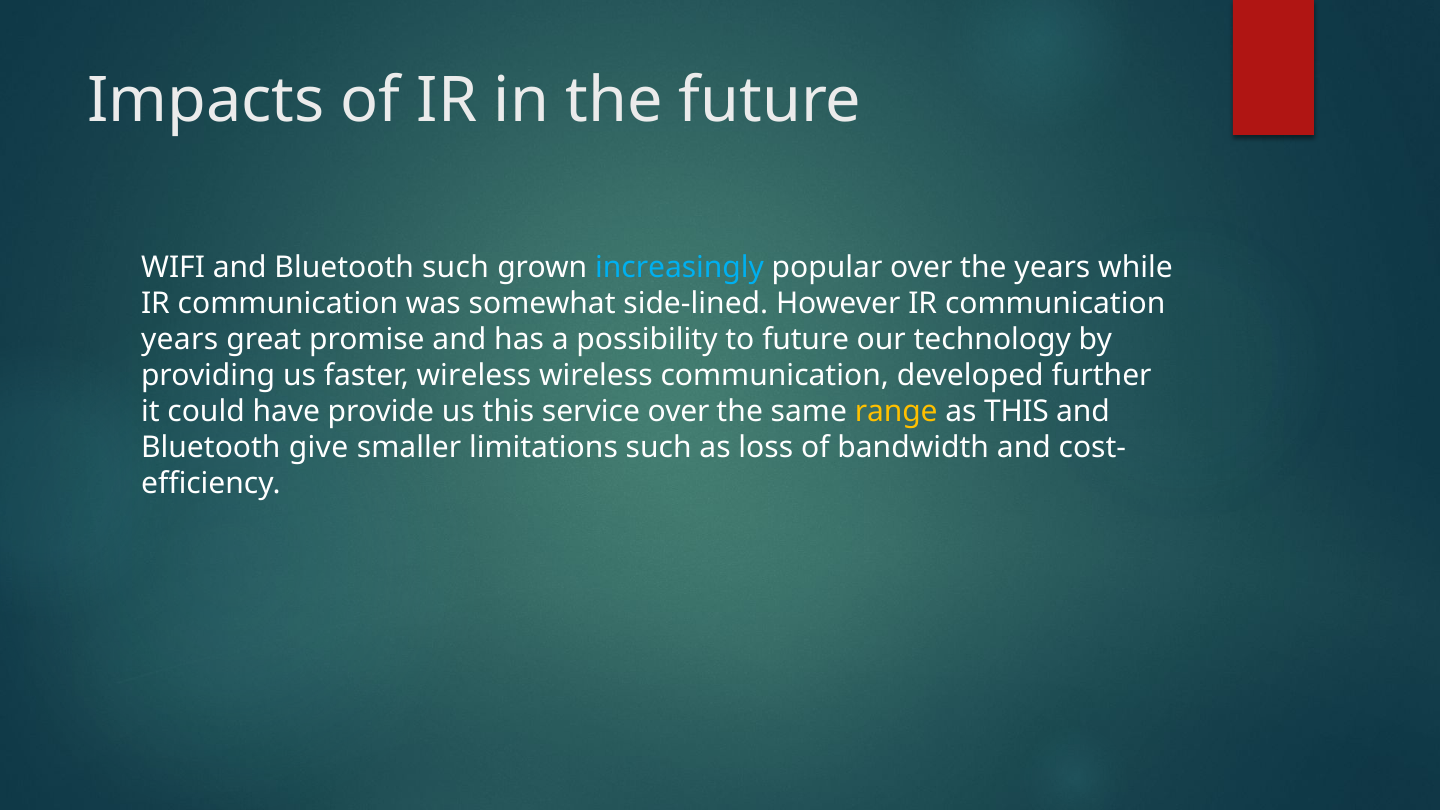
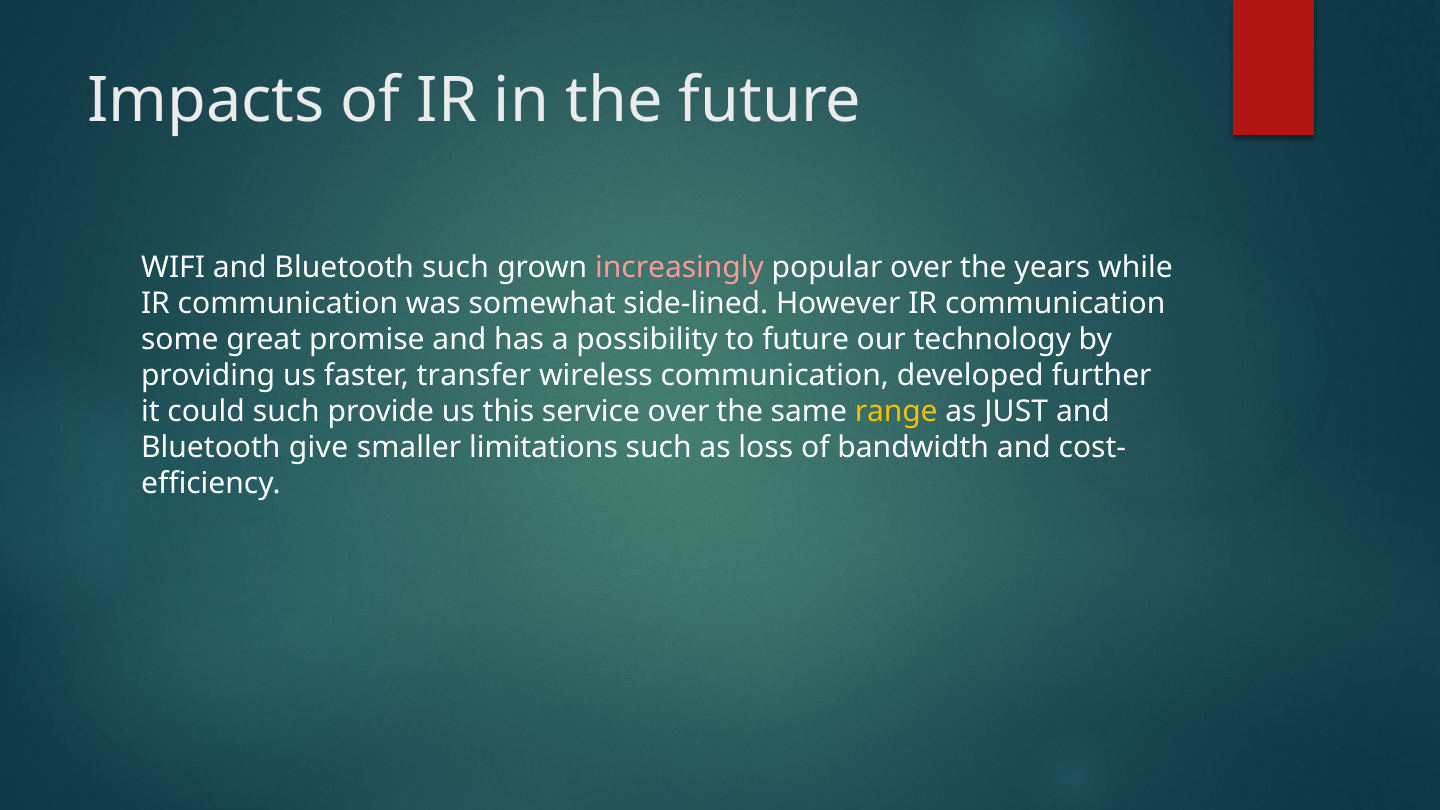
increasingly colour: light blue -> pink (680, 268)
years: years -> some (180, 340)
faster wireless: wireless -> transfer (474, 376)
could have: have -> such (286, 412)
as THIS: THIS -> JUST (1016, 412)
